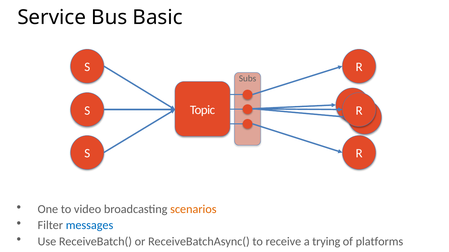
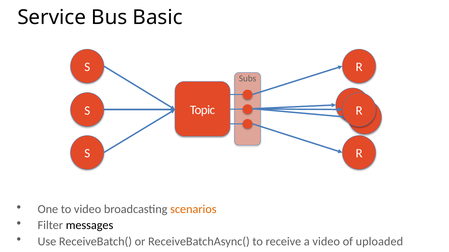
messages colour: blue -> black (90, 226)
a trying: trying -> video (326, 242)
platforms: platforms -> uploaded (379, 242)
